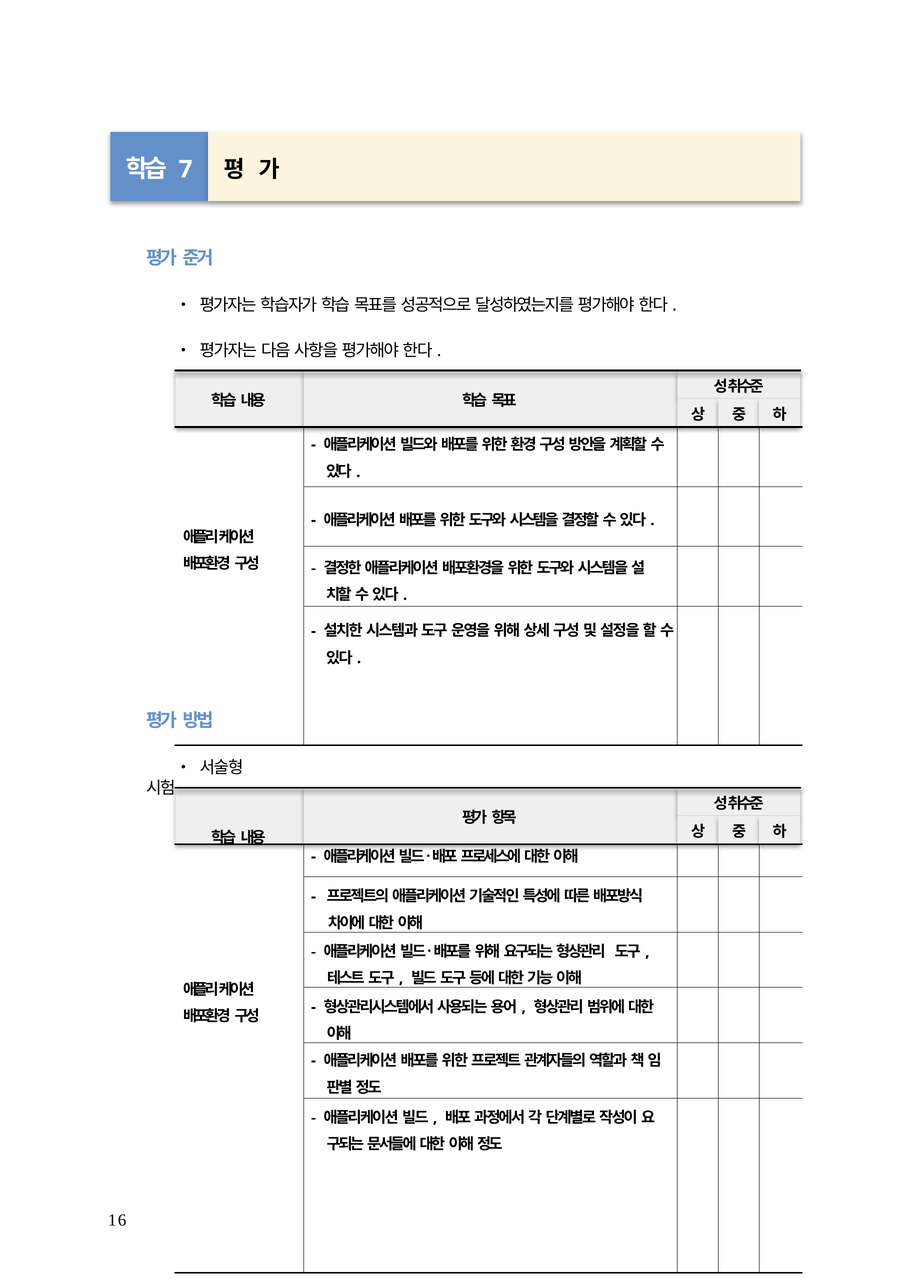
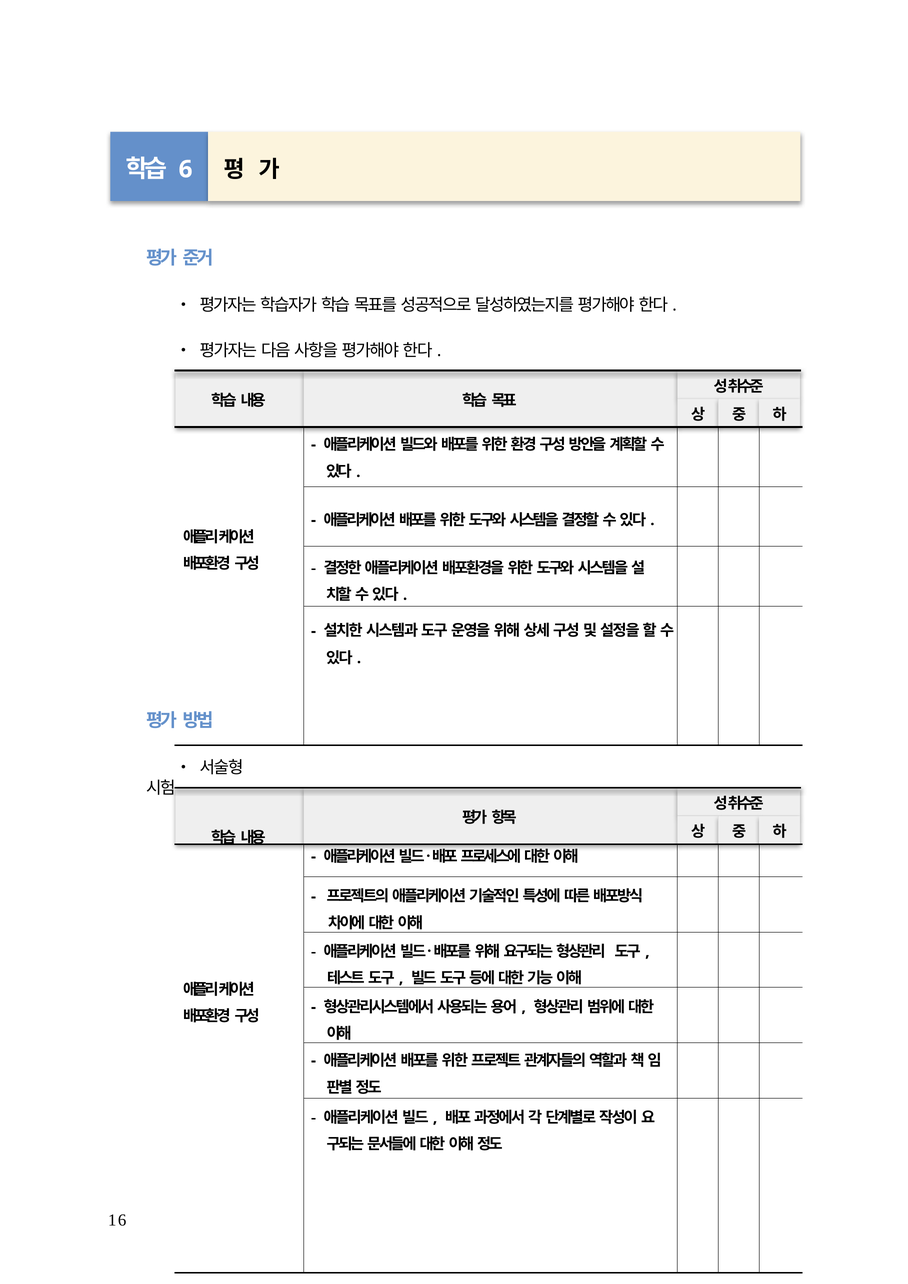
7: 7 -> 6 (186, 169)
